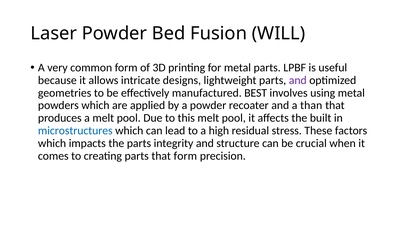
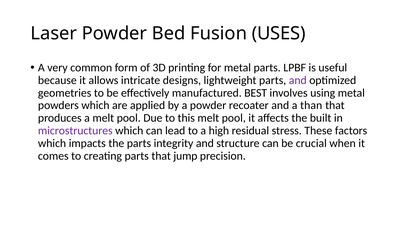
WILL: WILL -> USES (279, 34)
microstructures colour: blue -> purple (75, 131)
that form: form -> jump (185, 156)
